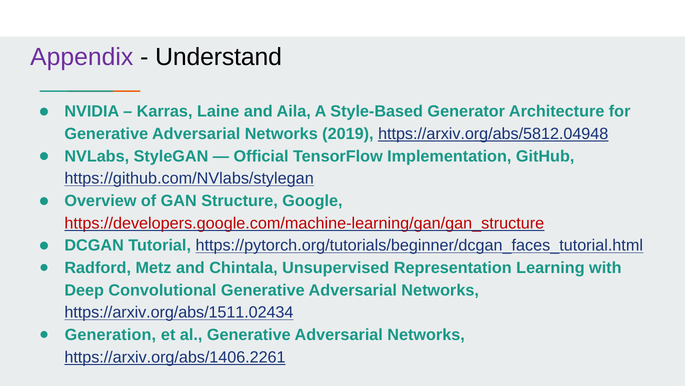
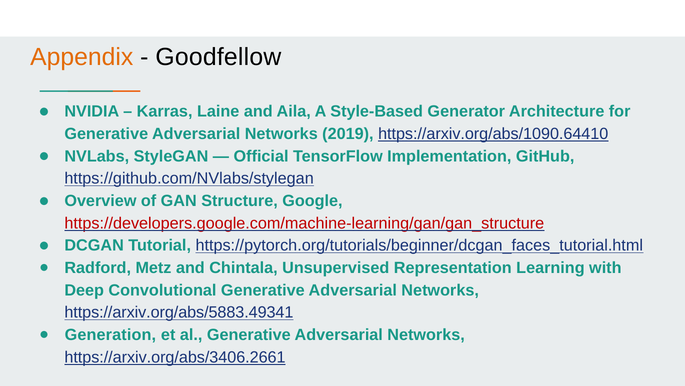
Appendix colour: purple -> orange (82, 57)
Understand: Understand -> Goodfellow (218, 57)
https://arxiv.org/abs/5812.04948: https://arxiv.org/abs/5812.04948 -> https://arxiv.org/abs/1090.64410 (493, 134)
https://arxiv.org/abs/1511.02434: https://arxiv.org/abs/1511.02434 -> https://arxiv.org/abs/5883.49341 (179, 312)
https://arxiv.org/abs/1406.2261: https://arxiv.org/abs/1406.2261 -> https://arxiv.org/abs/3406.2661 (175, 357)
